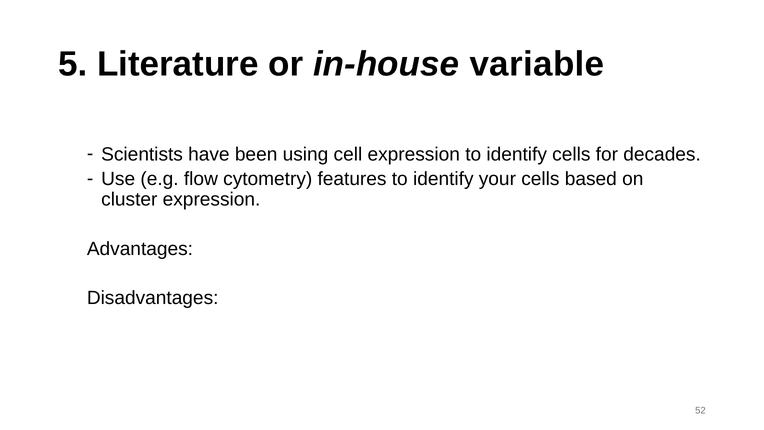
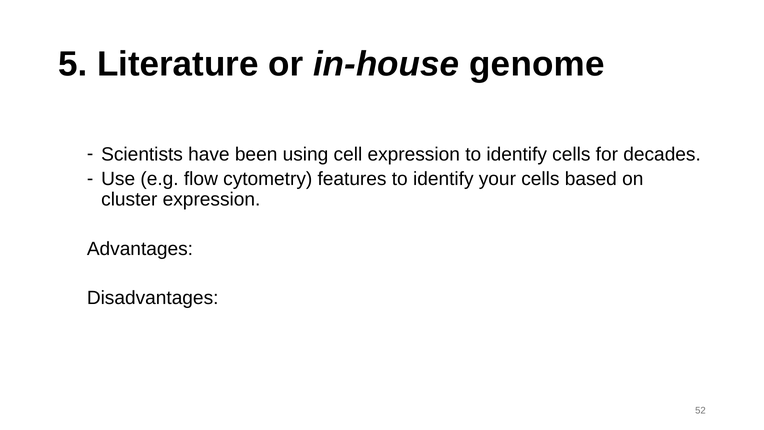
variable: variable -> genome (537, 64)
